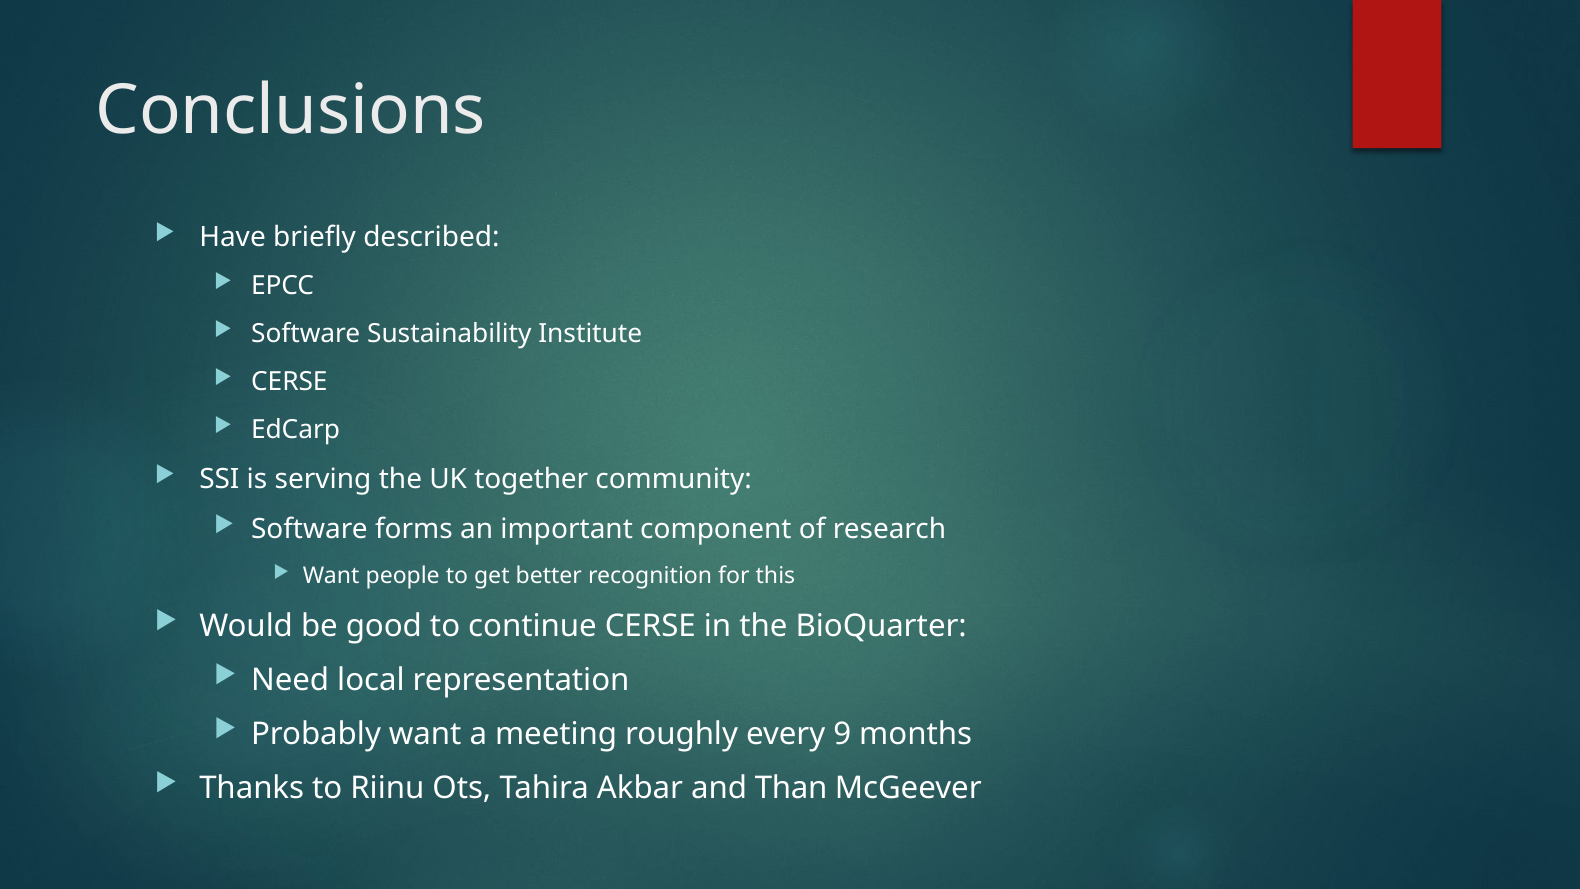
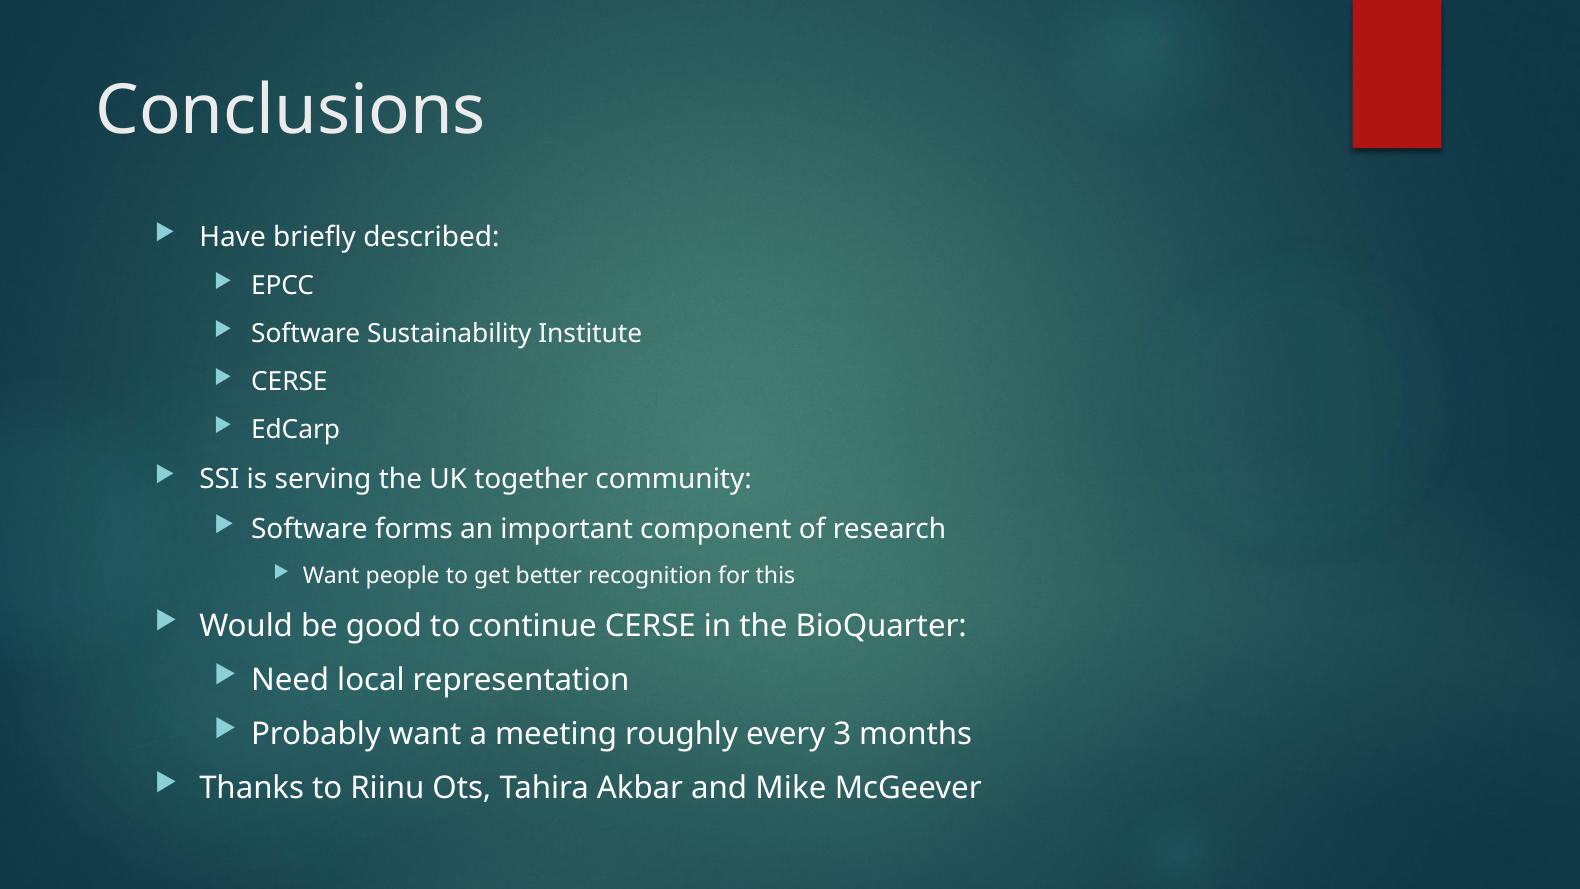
9: 9 -> 3 (842, 734)
Than: Than -> Mike (791, 787)
